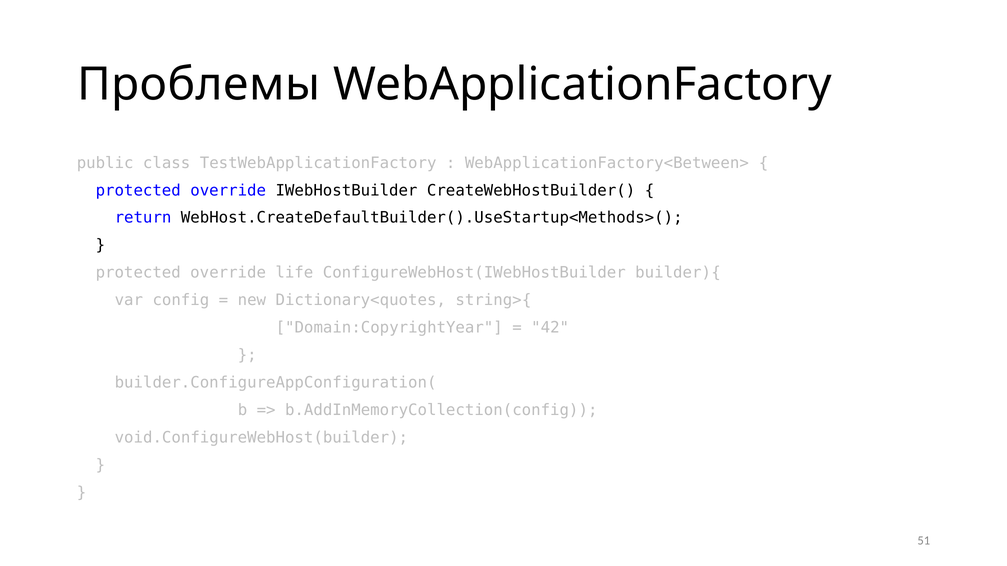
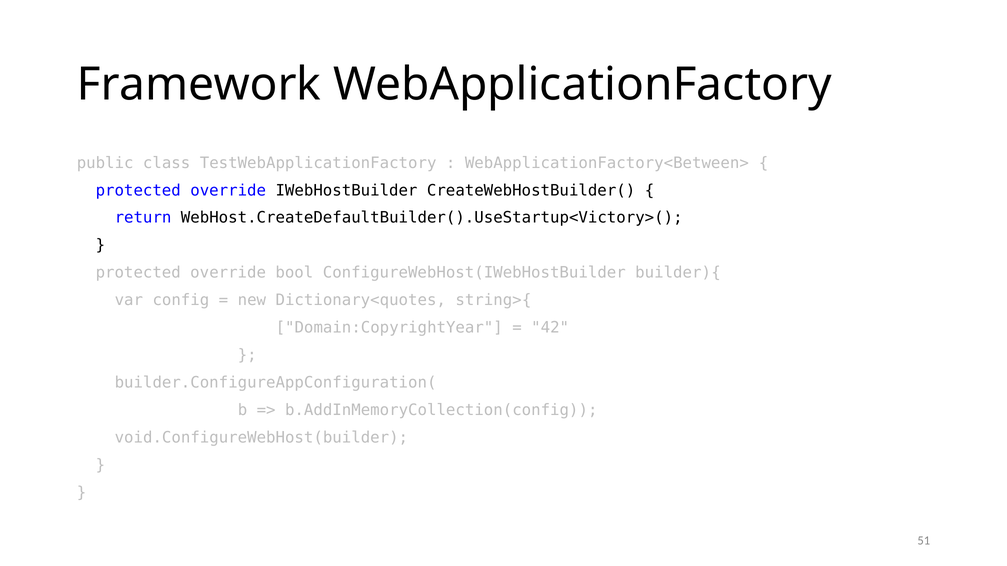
Проблемы: Проблемы -> Framework (199, 85)
WebHost.CreateDefaultBuilder().UseStartup<Methods>(: WebHost.CreateDefaultBuilder().UseStartup<Methods>( -> WebHost.CreateDefaultBuilder().UseStartup<Victory>( (432, 218)
life: life -> bool (294, 273)
